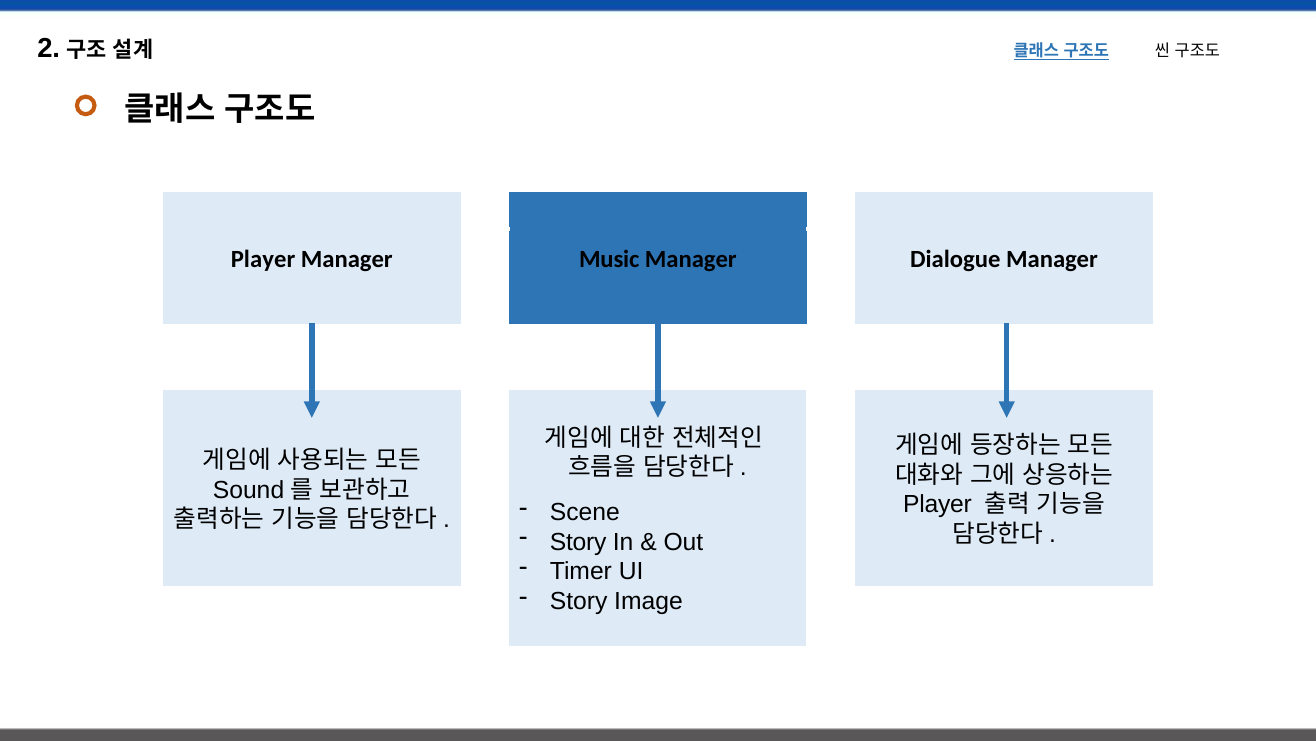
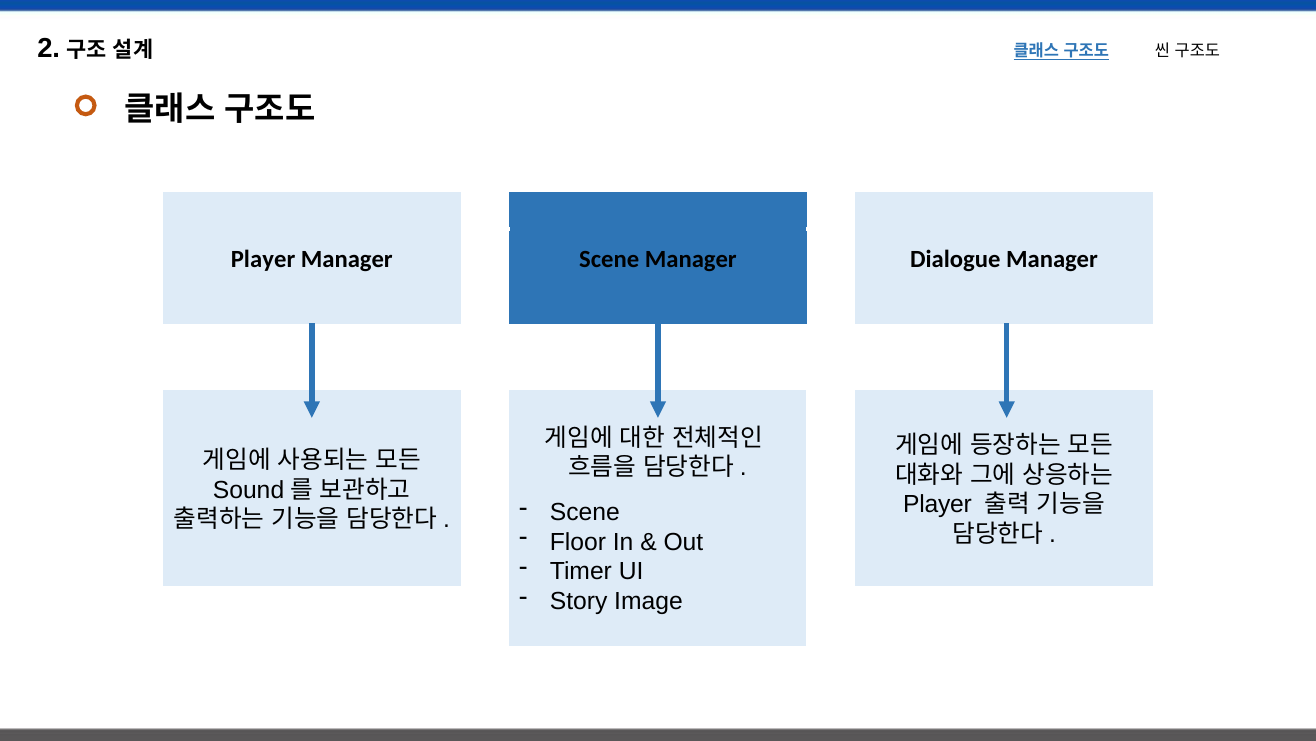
Music: Music -> Scene (609, 260)
Story: Story -> Floor (578, 541)
